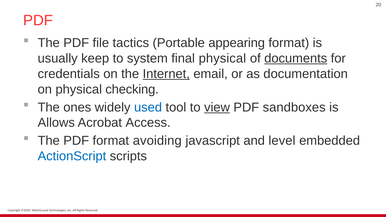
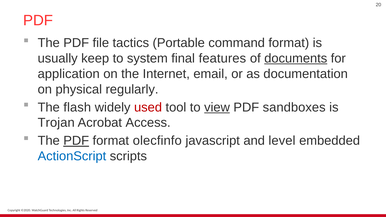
appearing: appearing -> command (237, 43)
final physical: physical -> features (222, 58)
credentials: credentials -> application (69, 74)
Internet underline: present -> none (166, 74)
checking: checking -> regularly (132, 89)
ones: ones -> flash (77, 107)
used colour: blue -> red (148, 107)
Allows: Allows -> Trojan (56, 123)
PDF underline: none -> present (76, 141)
avoiding: avoiding -> olecfinfo (157, 141)
